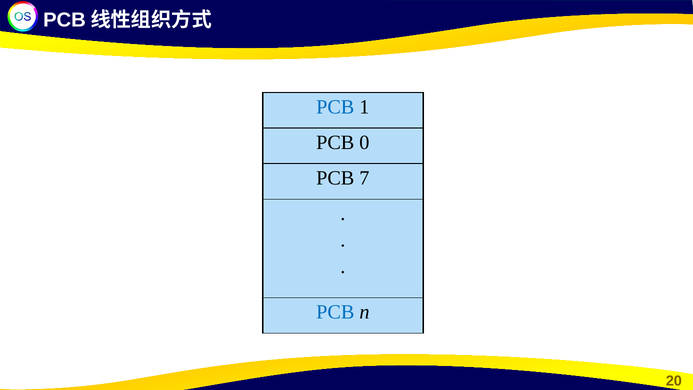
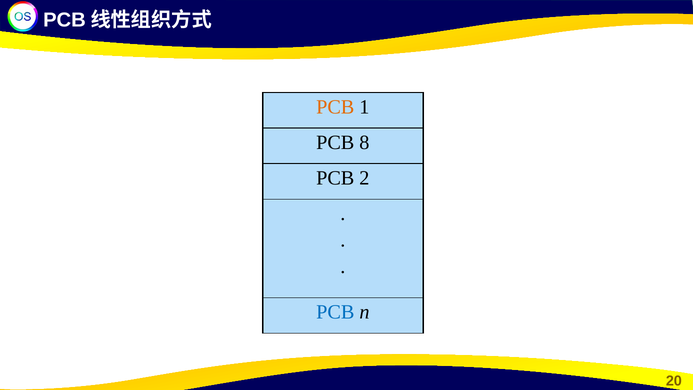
PCB colour: blue -> orange (335, 107)
0: 0 -> 8 (364, 142)
7: 7 -> 2 (364, 178)
